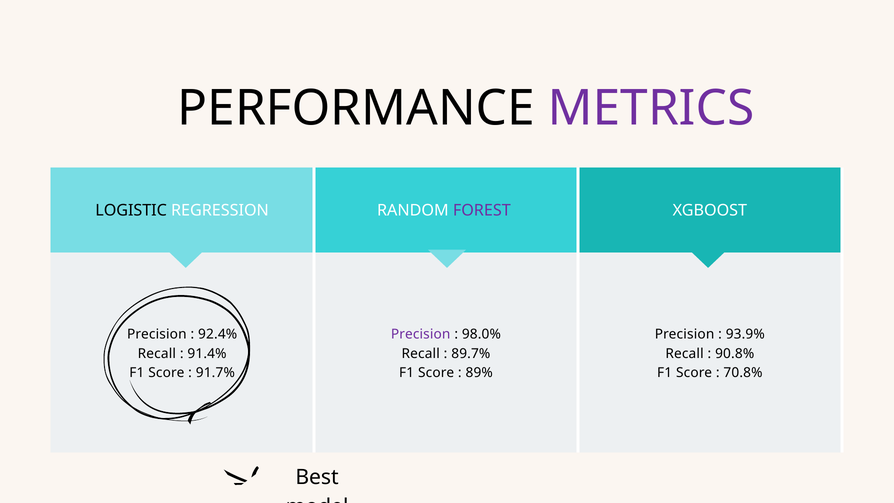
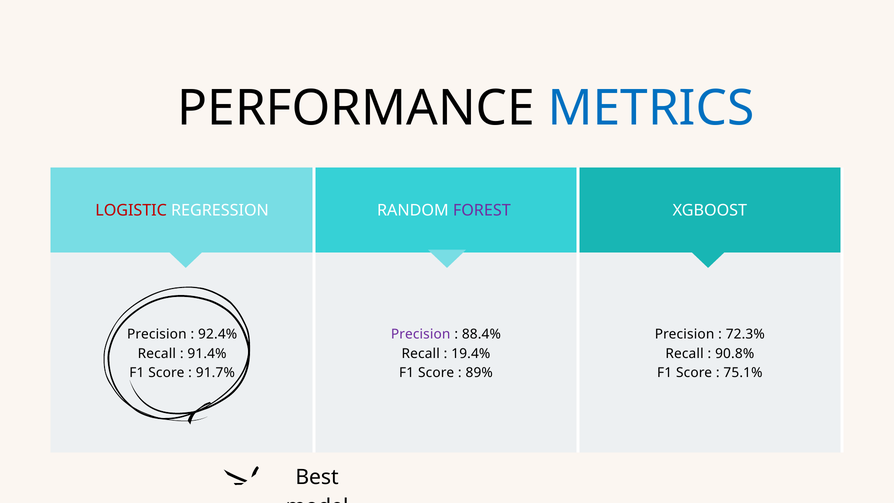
METRICS colour: purple -> blue (651, 108)
LOGISTIC colour: black -> red (131, 210)
98.0%: 98.0% -> 88.4% (481, 334)
93.9%: 93.9% -> 72.3% (745, 334)
89.7%: 89.7% -> 19.4% (471, 353)
70.8%: 70.8% -> 75.1% (743, 373)
